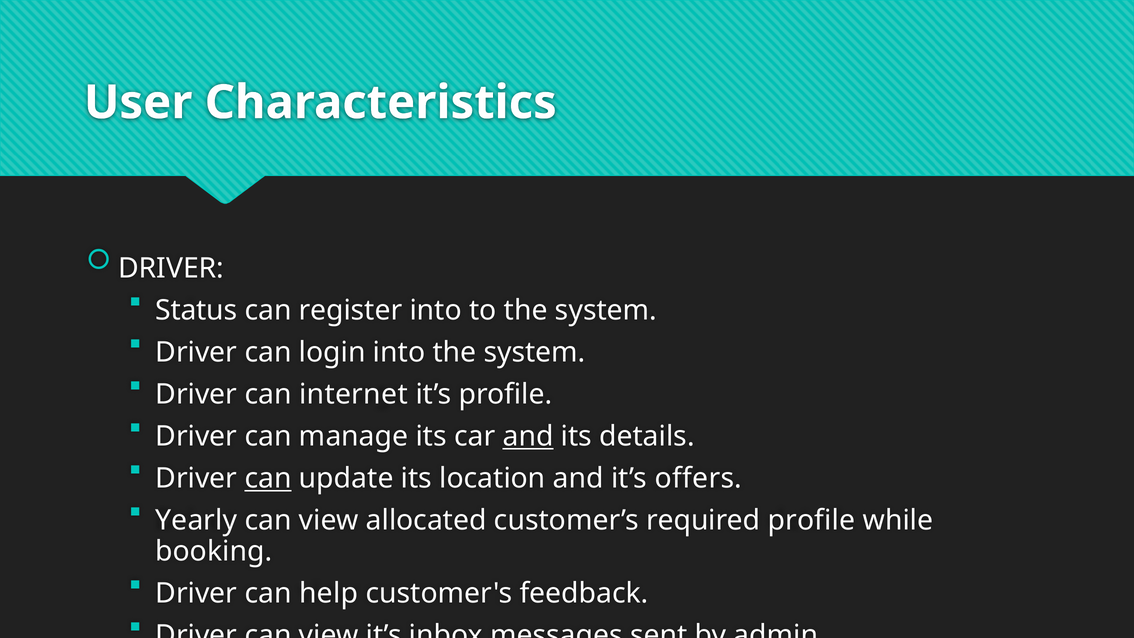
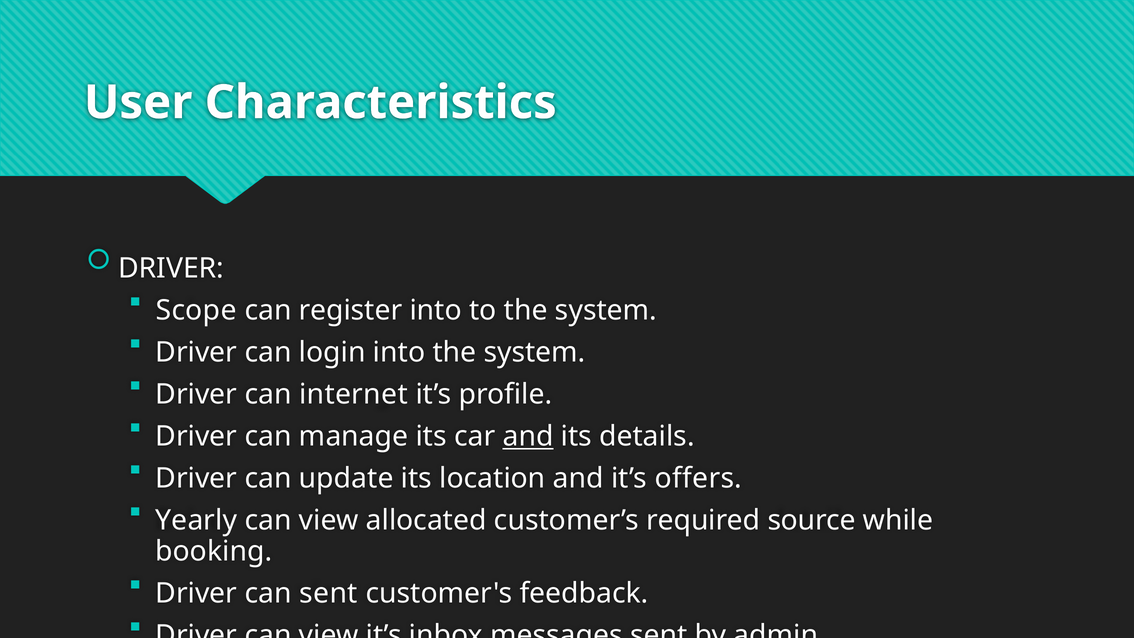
Status: Status -> Scope (196, 310)
can underline: present -> none (268, 478)
required profile: profile -> source (812, 520)
can help: help -> sent (329, 593)
